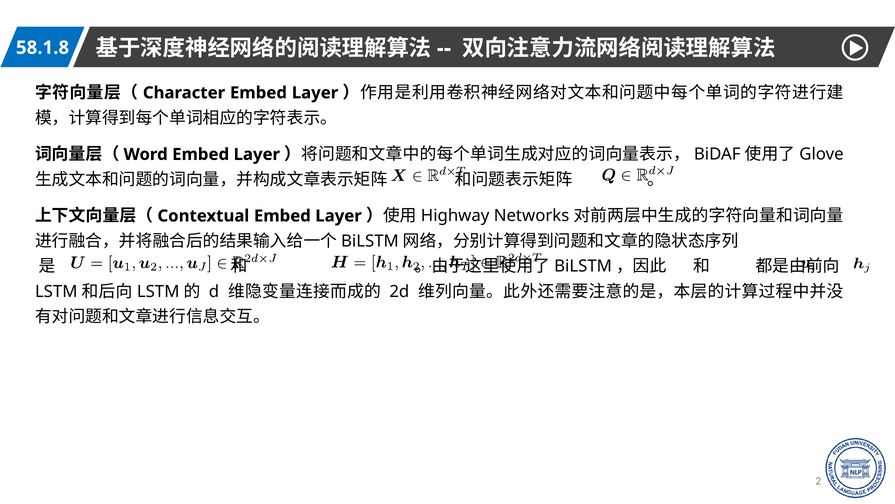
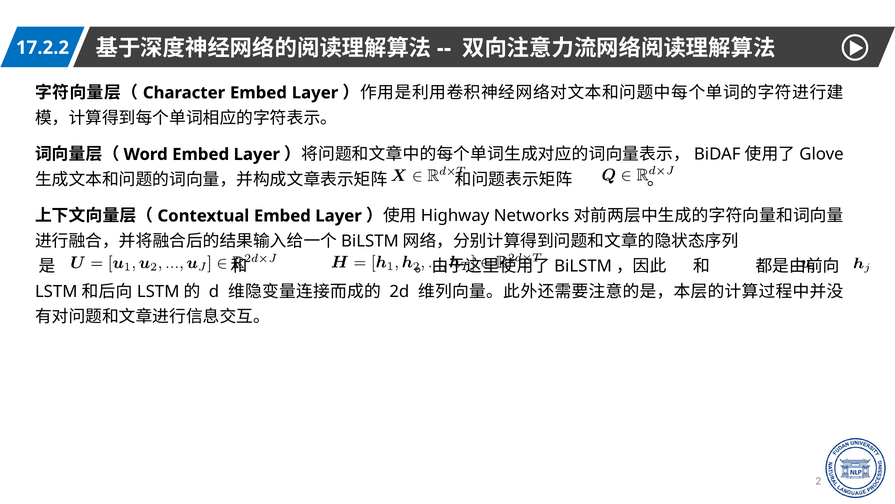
58.1.8: 58.1.8 -> 17.2.2 (43, 48)
